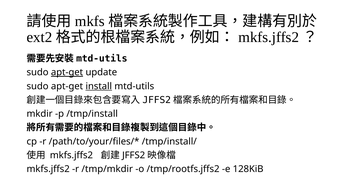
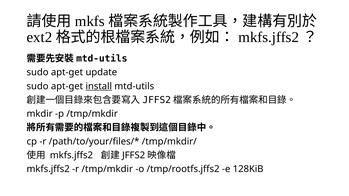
apt-get underline: present -> none (67, 72)
p /tmp/install: /tmp/install -> /tmp/mkdir (92, 114)
/tmp/install/: /tmp/install/ -> /tmp/mkdir/ (169, 142)
